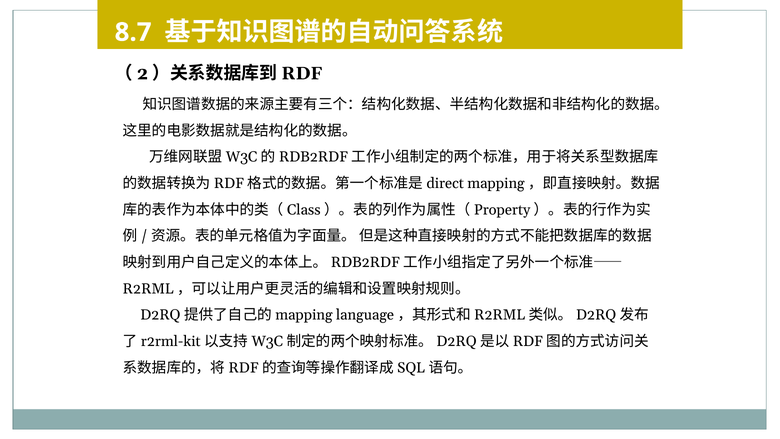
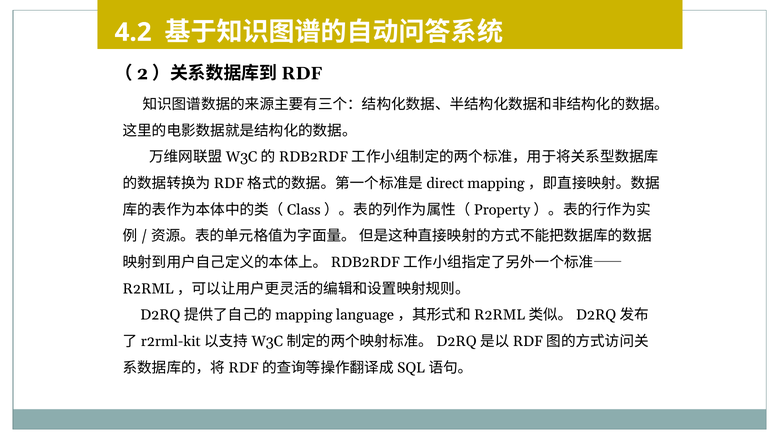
8.7: 8.7 -> 4.2 (133, 32)
